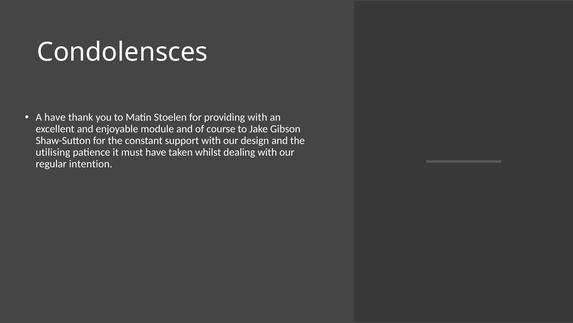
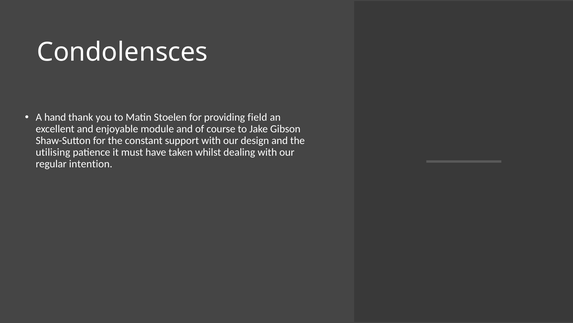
A have: have -> hand (55, 117)
providing with: with -> field (257, 117)
